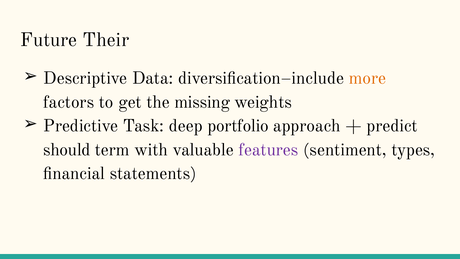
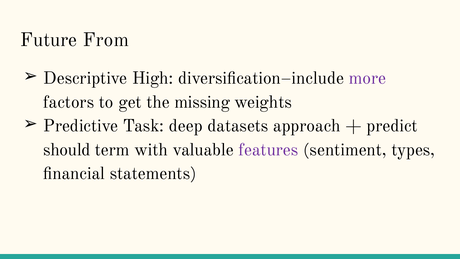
Their: Their -> From (106, 40)
Data: Data -> High (153, 78)
more colour: orange -> purple (367, 78)
portfolio: portfolio -> datasets (238, 126)
